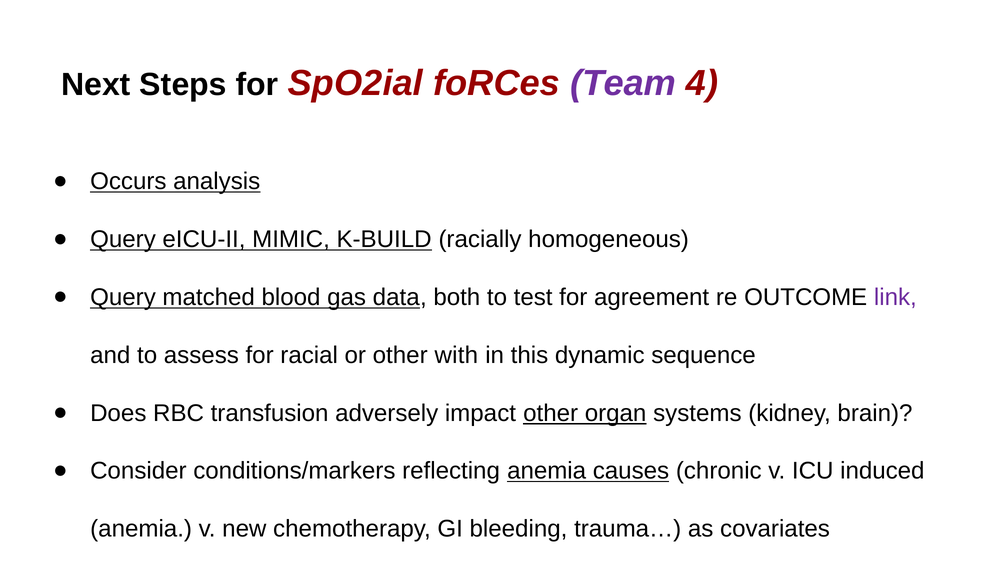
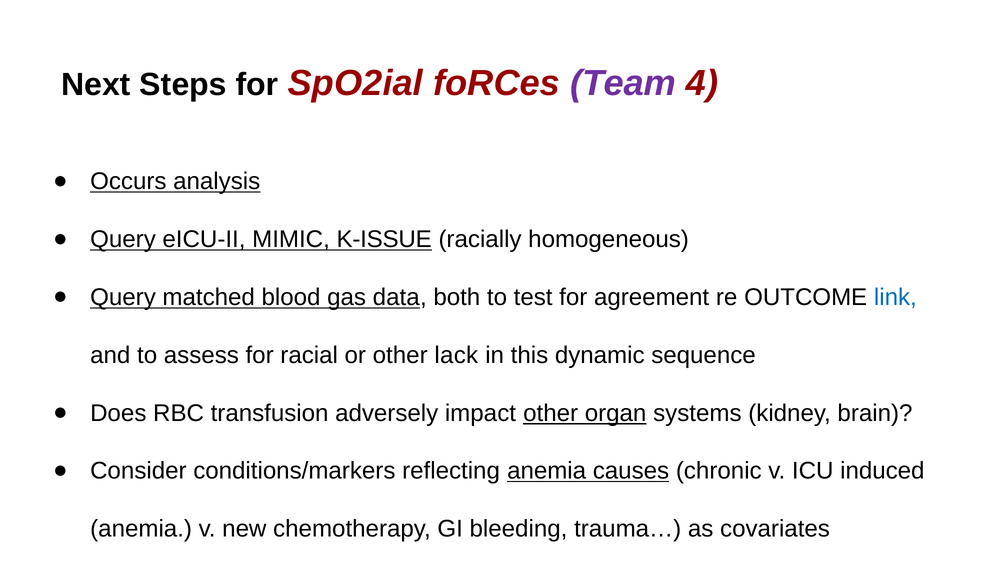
K-BUILD: K-BUILD -> K-ISSUE (384, 240)
link colour: purple -> blue (895, 297)
with: with -> lack (456, 355)
